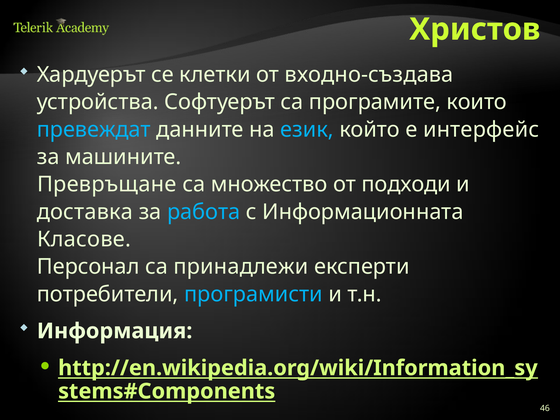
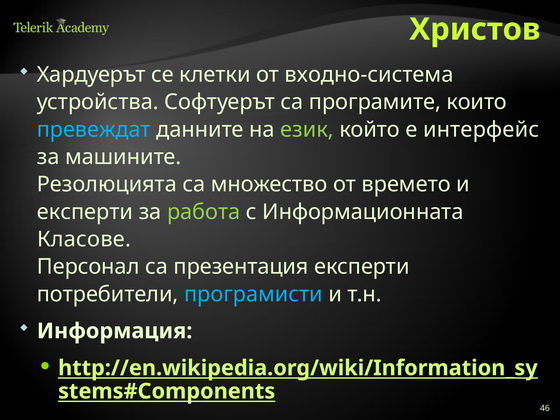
входно-създава: входно-създава -> входно-система (369, 75)
език colour: light blue -> light green (307, 130)
Превръщане: Превръщане -> Резолюцията (107, 184)
подходи: подходи -> времето (406, 184)
доставка: доставка -> експерти (85, 212)
работа colour: light blue -> light green (204, 212)
принадлежи: принадлежи -> презентация (241, 267)
